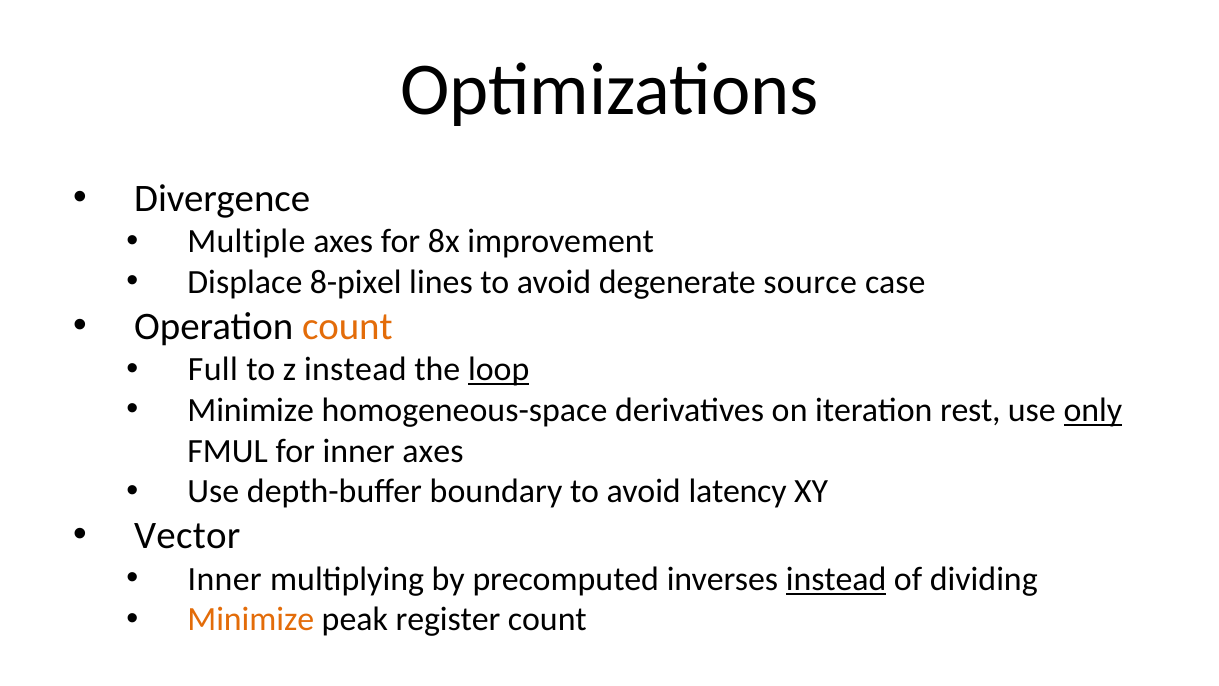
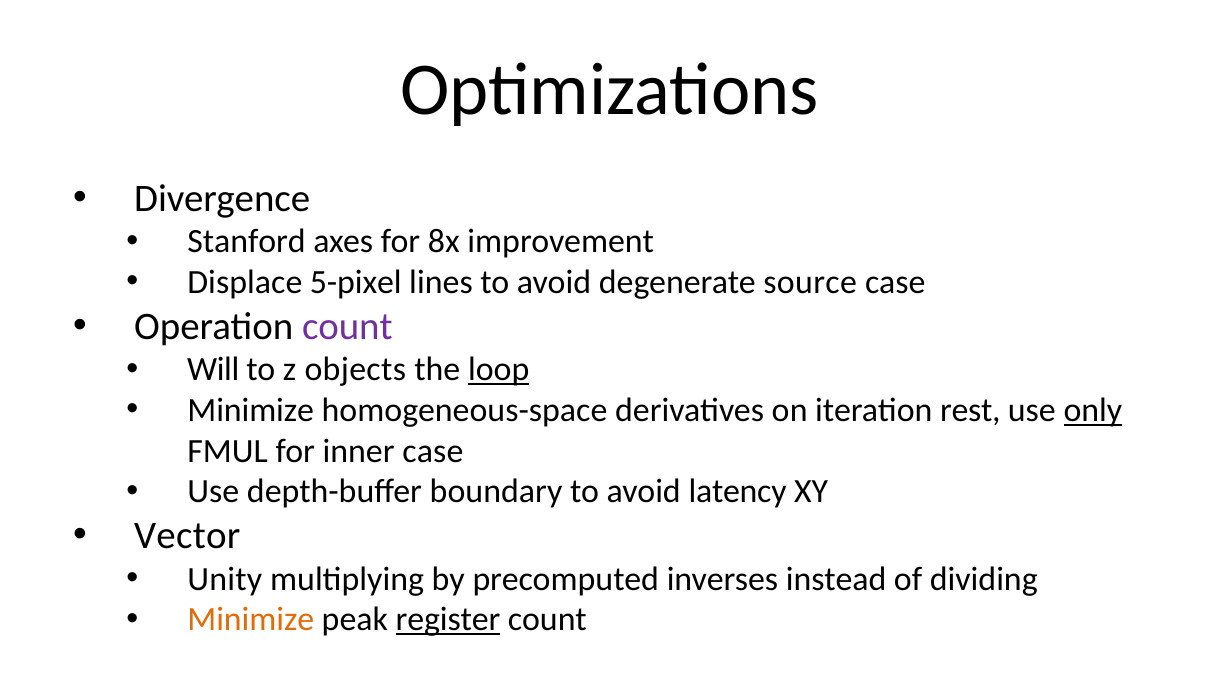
Multiple: Multiple -> Stanford (247, 242)
8-pixel: 8-pixel -> 5-pixel (356, 282)
count colour: orange -> purple (347, 326)
Full: Full -> Will (213, 370)
z instead: instead -> objects (355, 370)
inner axes: axes -> case (433, 451)
Inner: Inner -> Unity (225, 579)
instead underline: present -> none (836, 579)
register underline: none -> present (448, 620)
